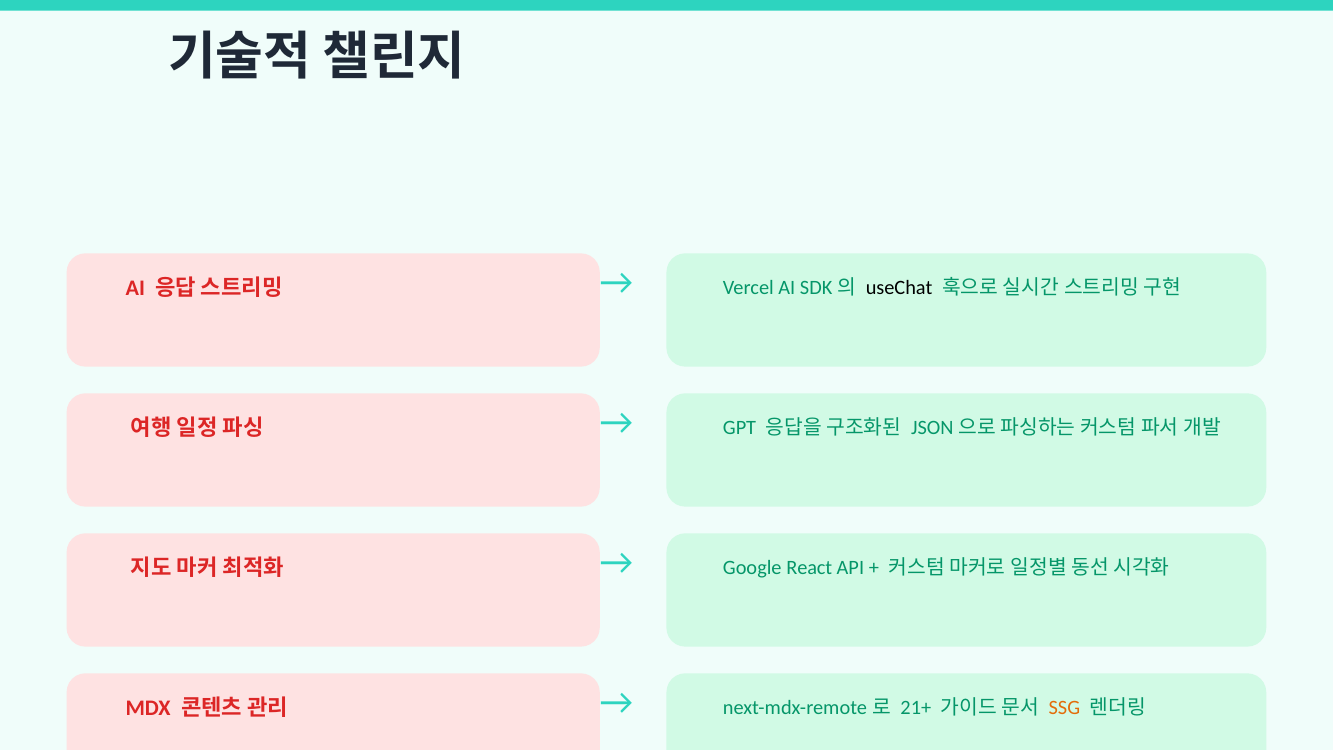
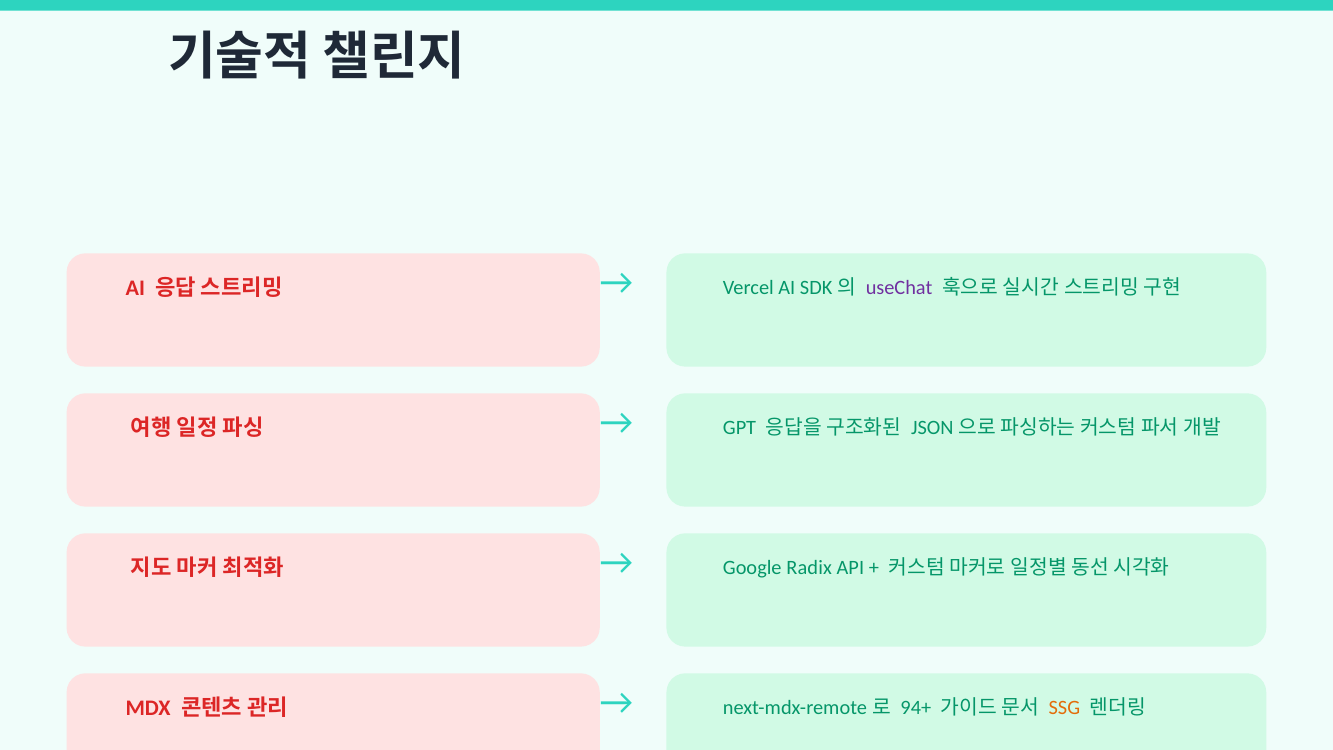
useChat colour: black -> purple (899, 288)
React: React -> Radix (809, 568)
21+: 21+ -> 94+ (916, 708)
